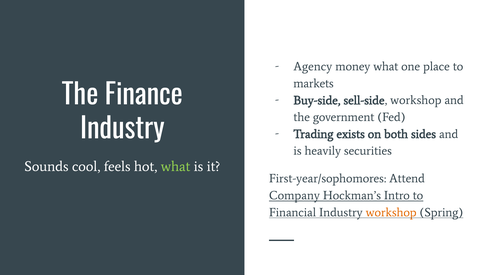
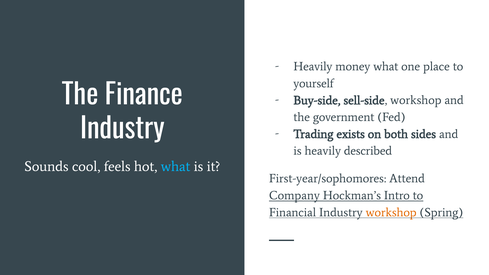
Agency: Agency -> Heavily (313, 67)
markets: markets -> yourself (314, 83)
securities: securities -> described (368, 151)
what colour: light green -> light blue (176, 167)
